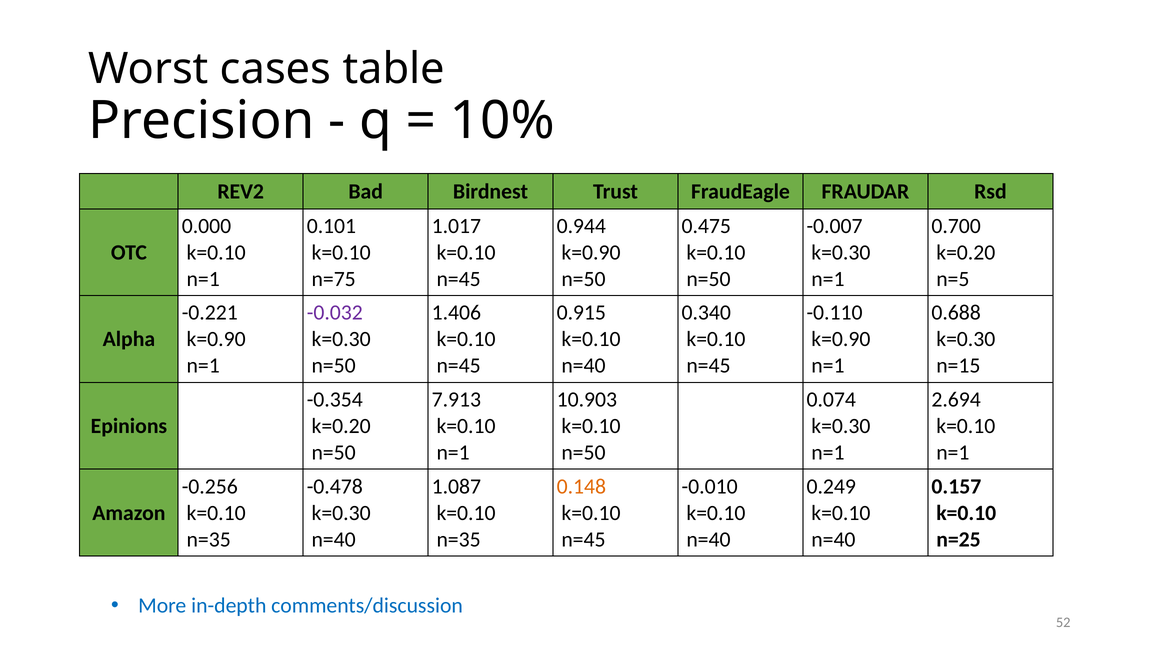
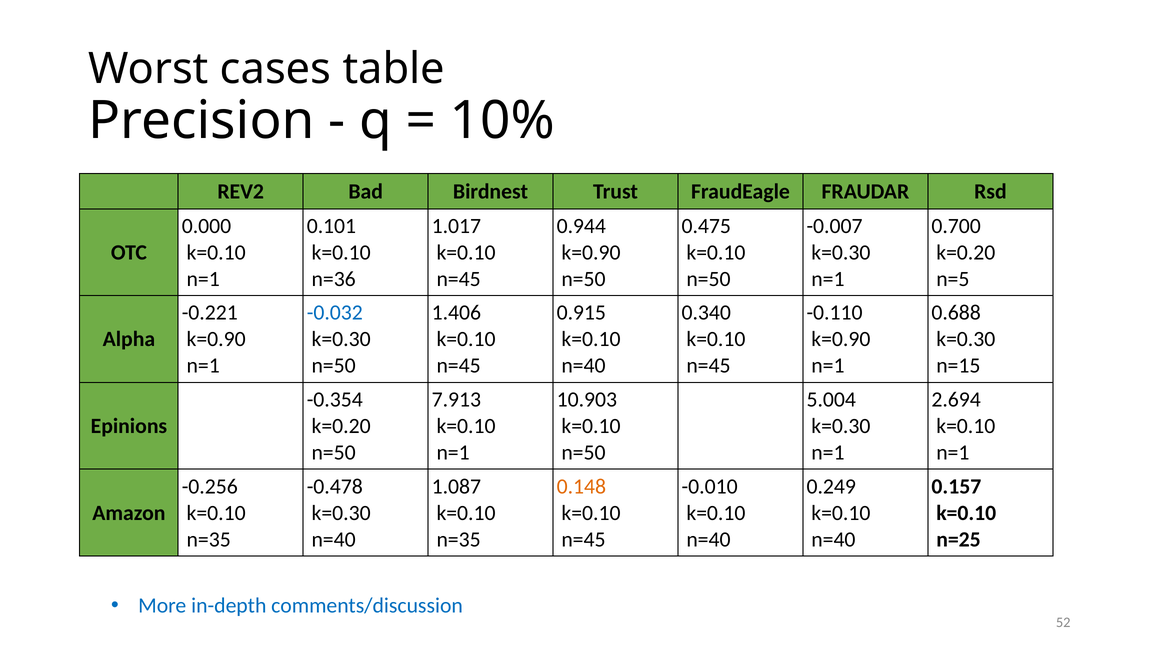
n=75: n=75 -> n=36 (334, 279)
-0.032 colour: purple -> blue (335, 313)
0.074: 0.074 -> 5.004 (831, 399)
